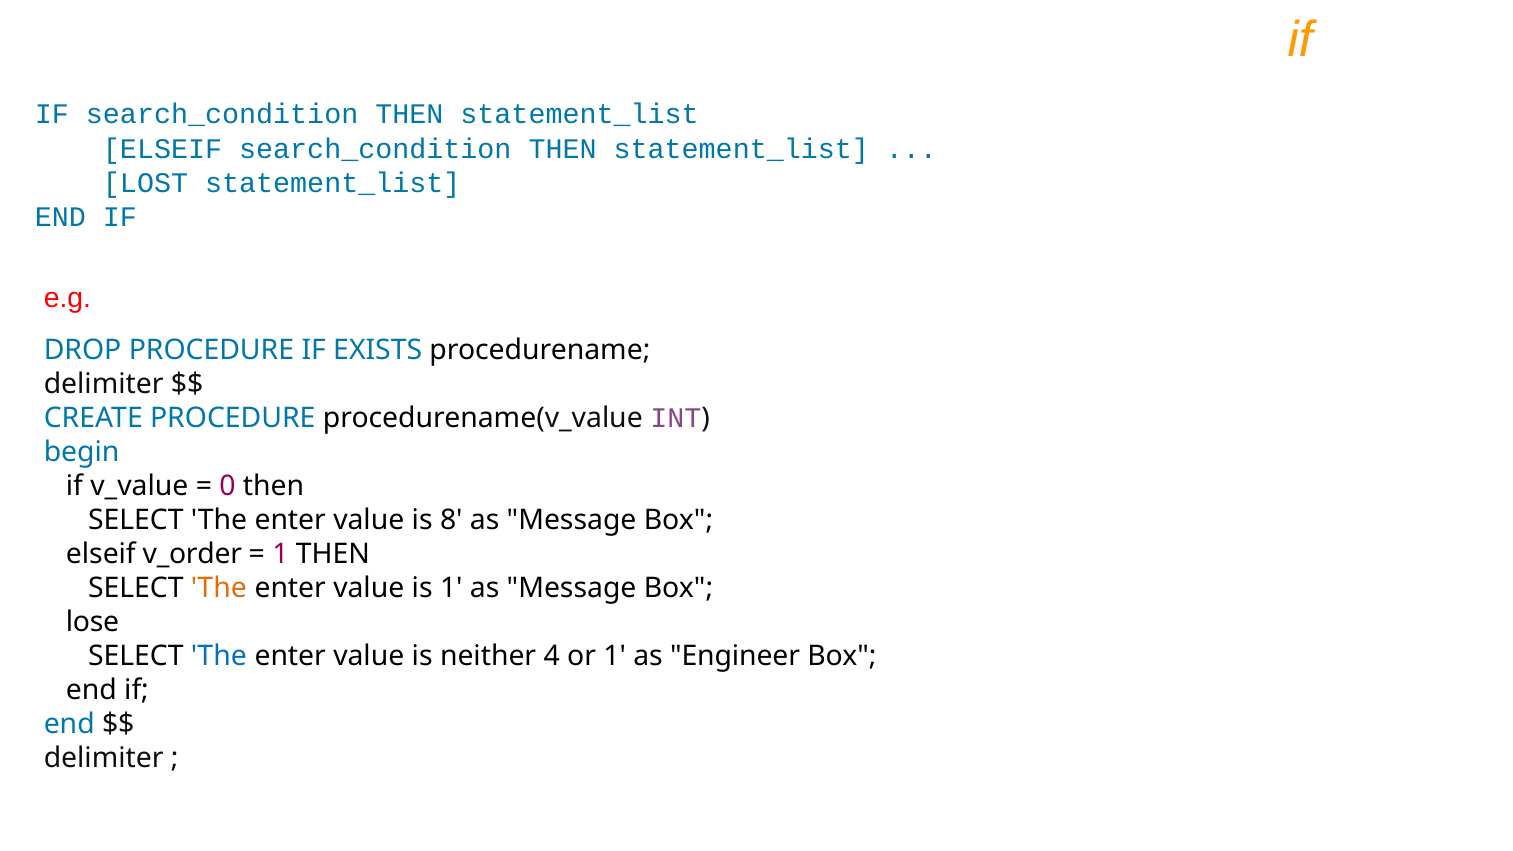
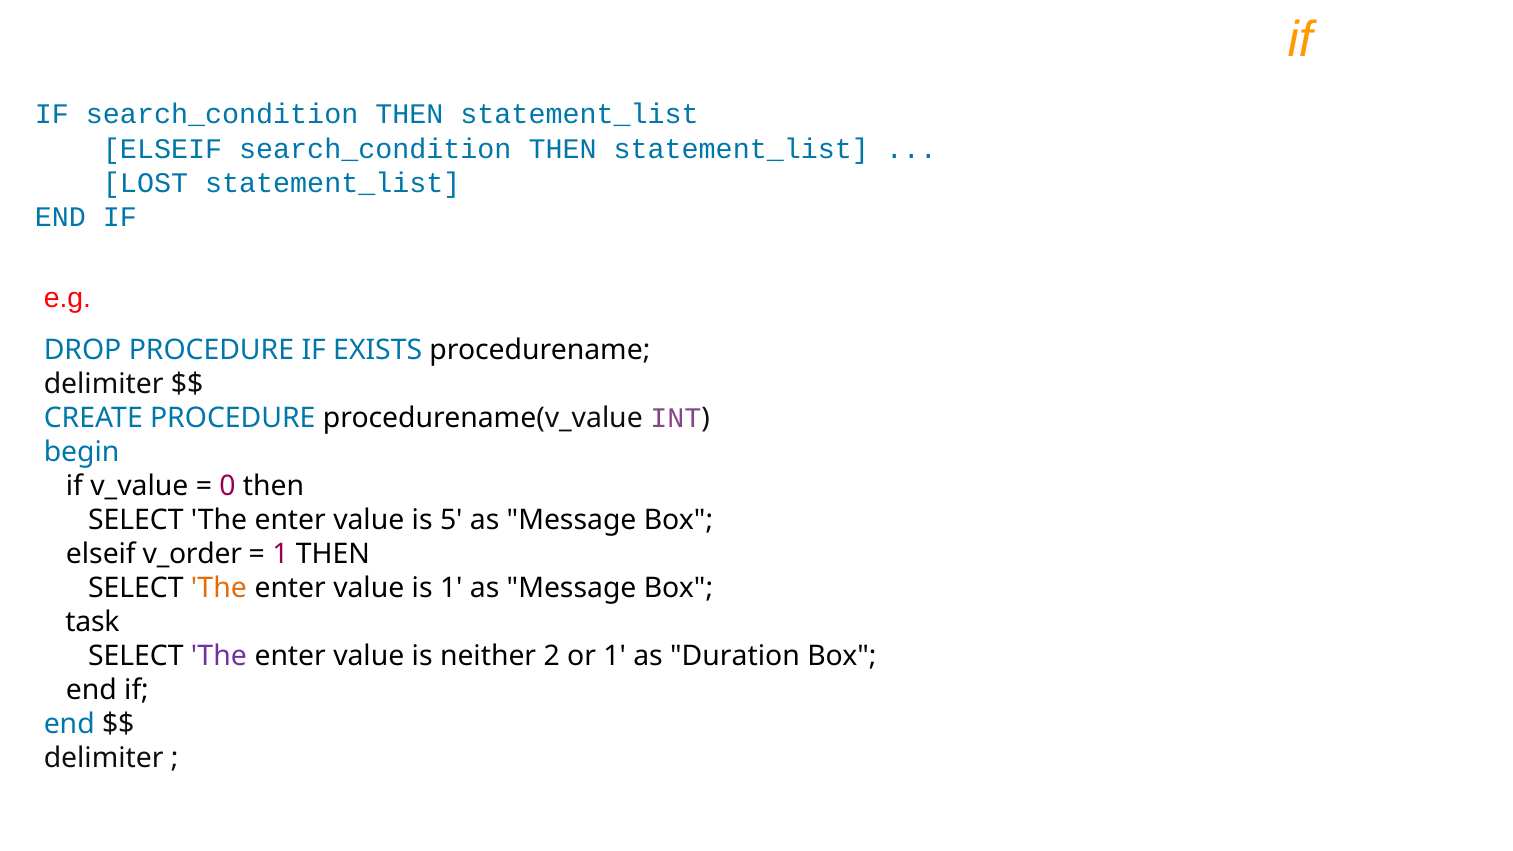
8: 8 -> 5 (451, 520)
lose: lose -> task (93, 622)
The colour: blue -> purple (219, 656)
4: 4 -> 2 (552, 656)
Engineer: Engineer -> Duration (735, 656)
